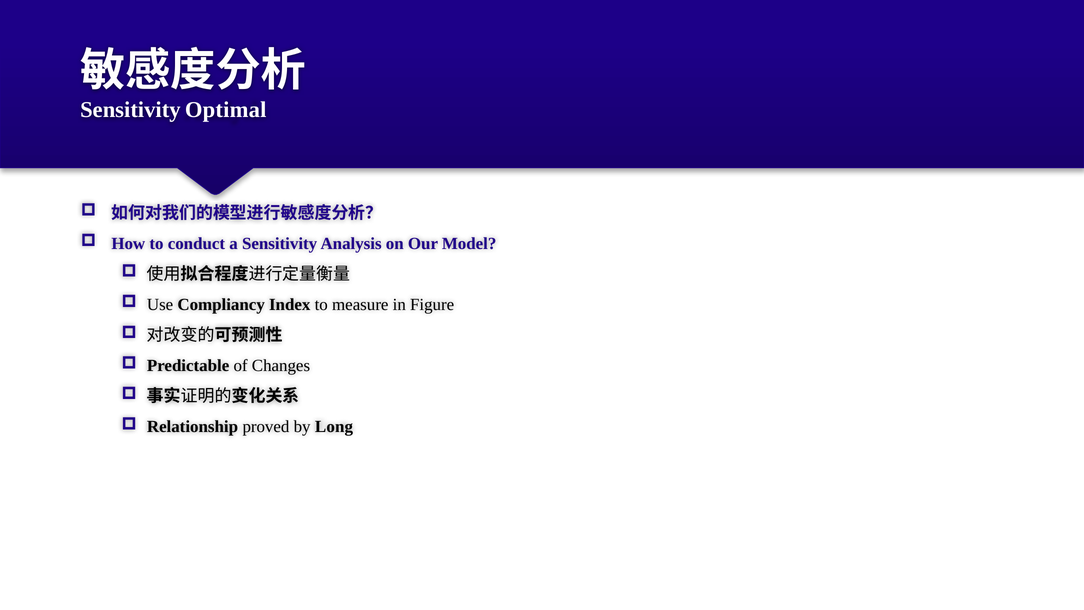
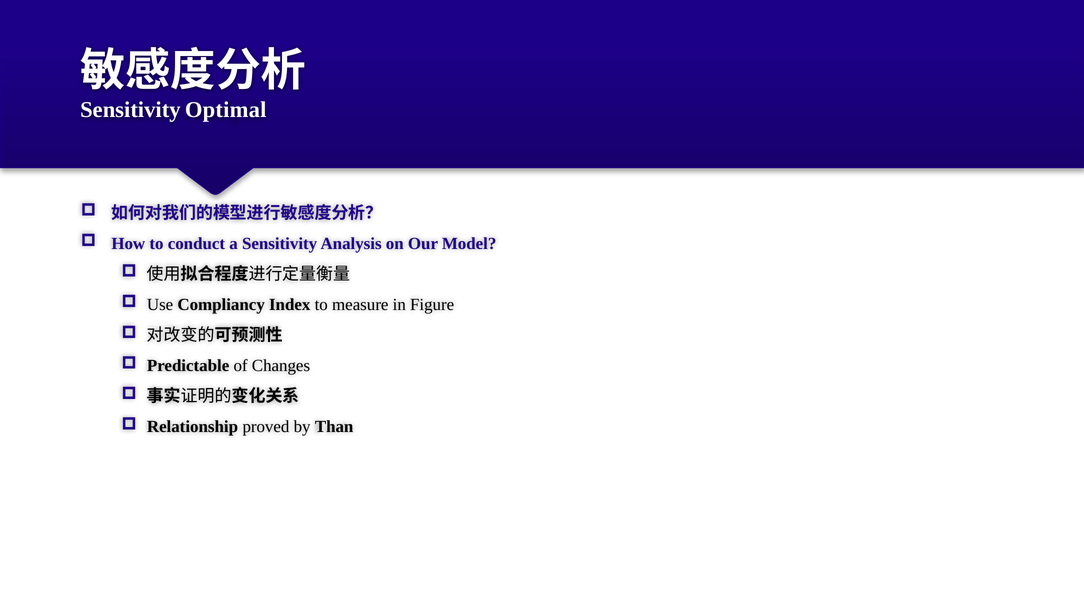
Long: Long -> Than (334, 427)
